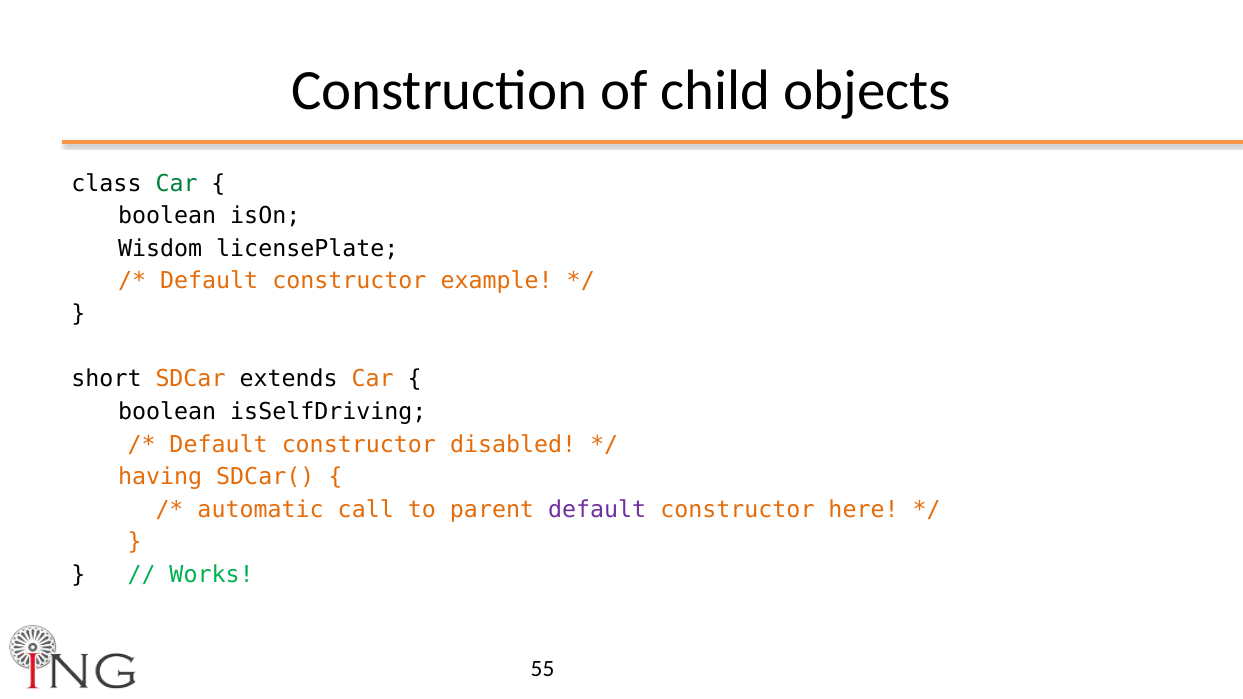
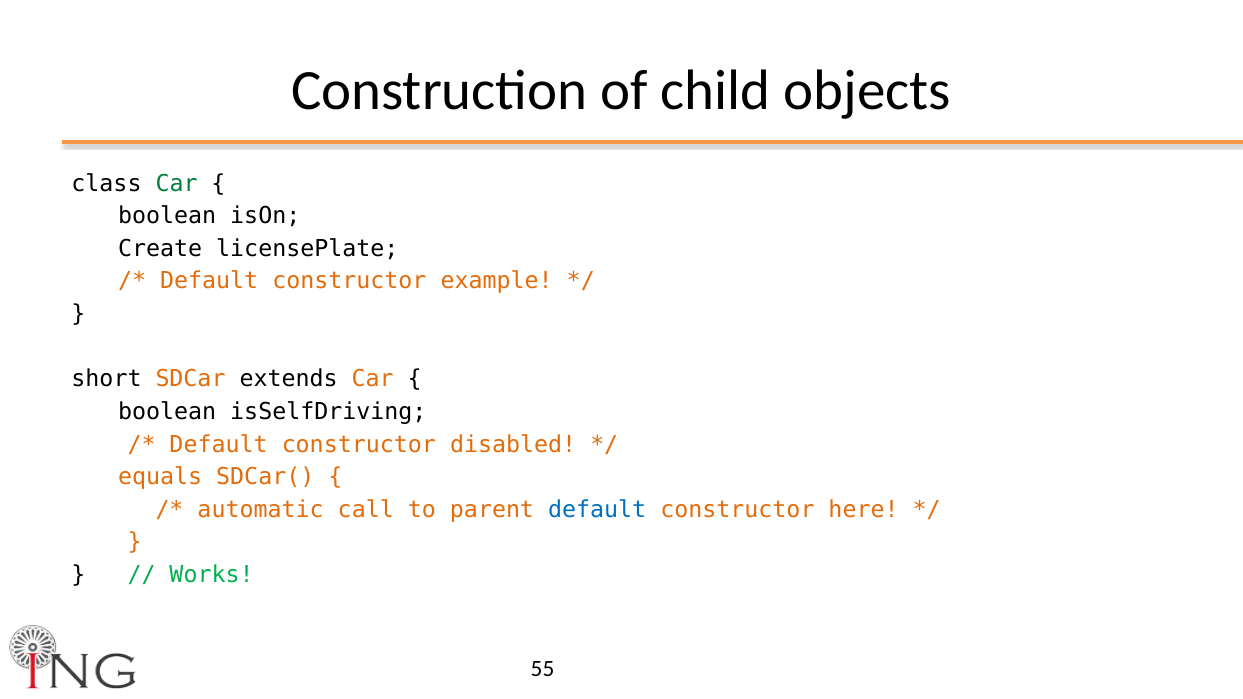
Wisdom: Wisdom -> Create (160, 249)
having: having -> equals (160, 477)
default colour: purple -> blue (597, 510)
